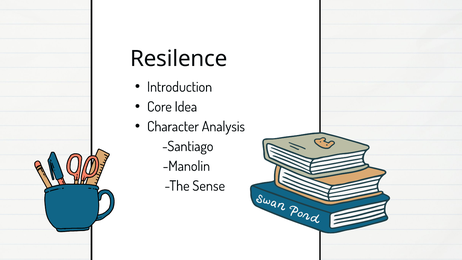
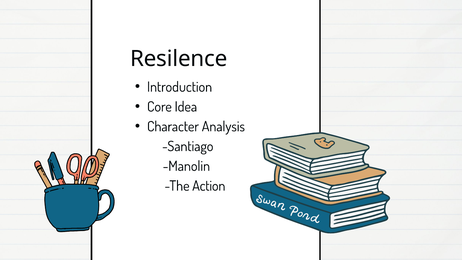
Sense: Sense -> Action (209, 186)
